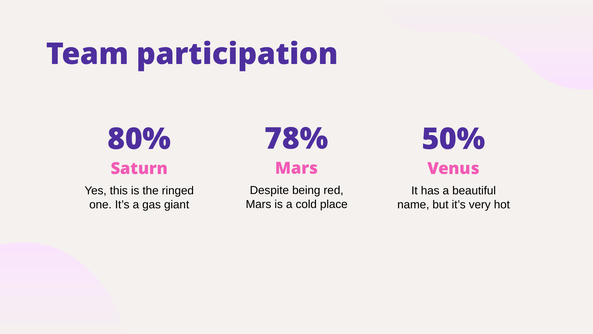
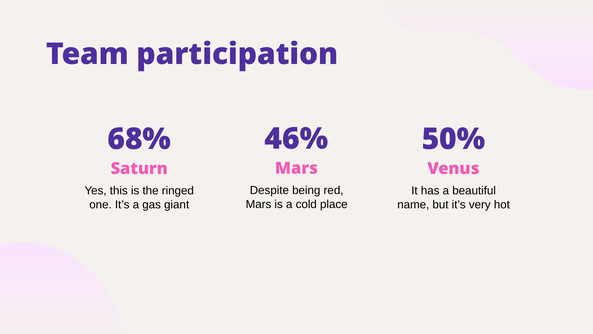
78%: 78% -> 46% (296, 139)
80%: 80% -> 68% (139, 139)
